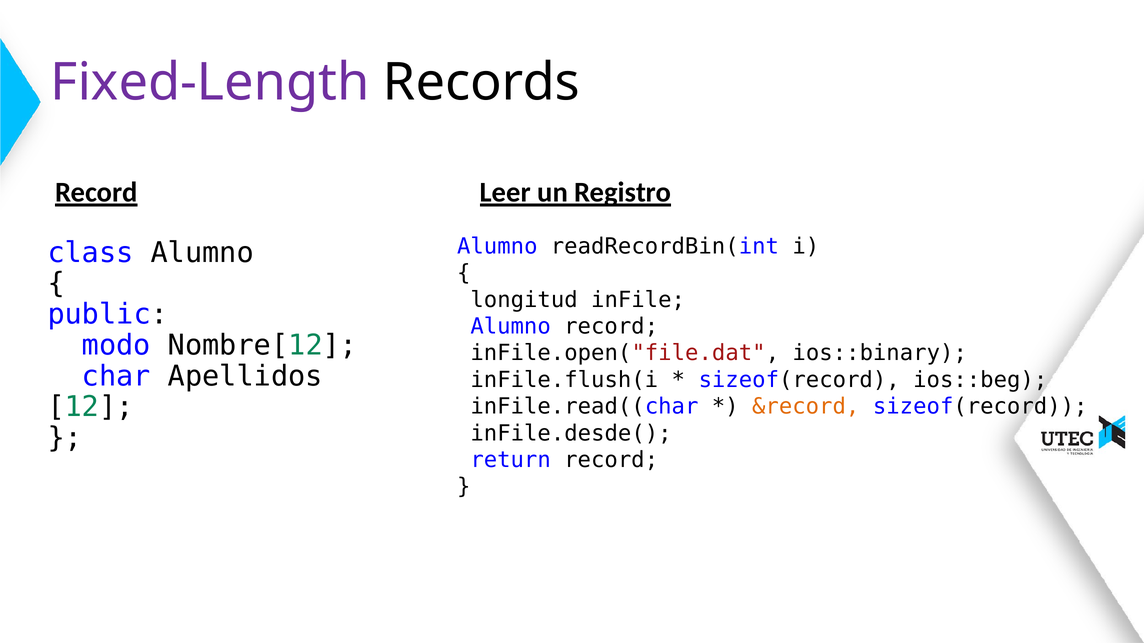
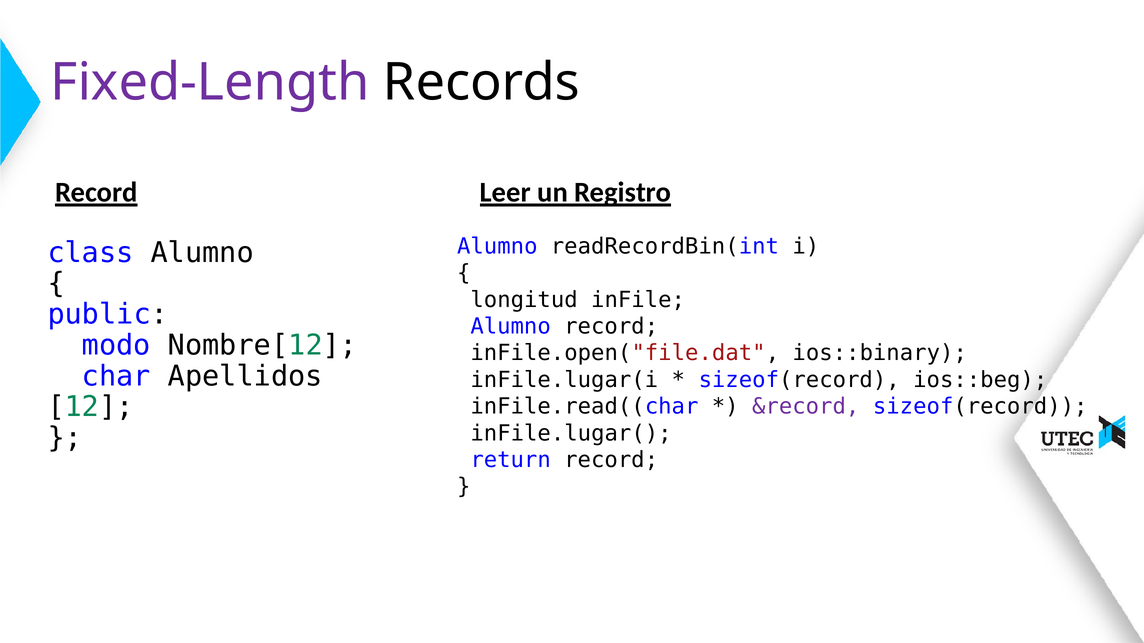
inFile.flush(i: inFile.flush(i -> inFile.lugar(i (564, 380)
&record colour: orange -> purple (806, 407)
inFile.desde(: inFile.desde( -> inFile.lugar( (571, 434)
